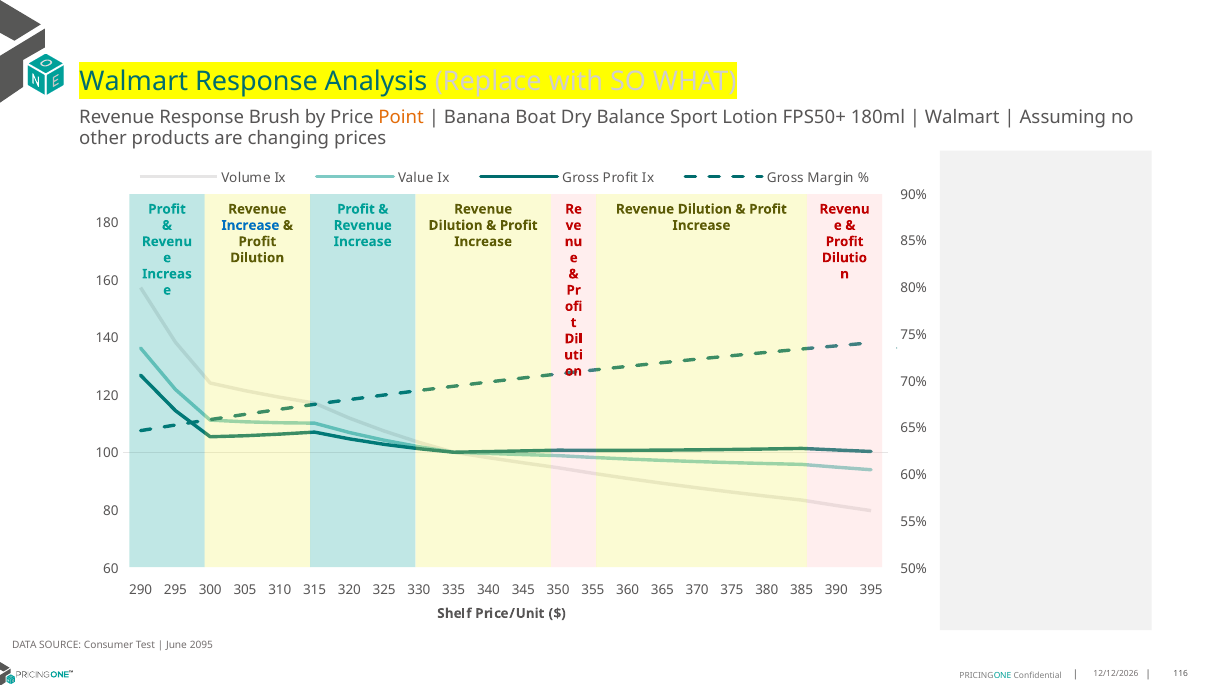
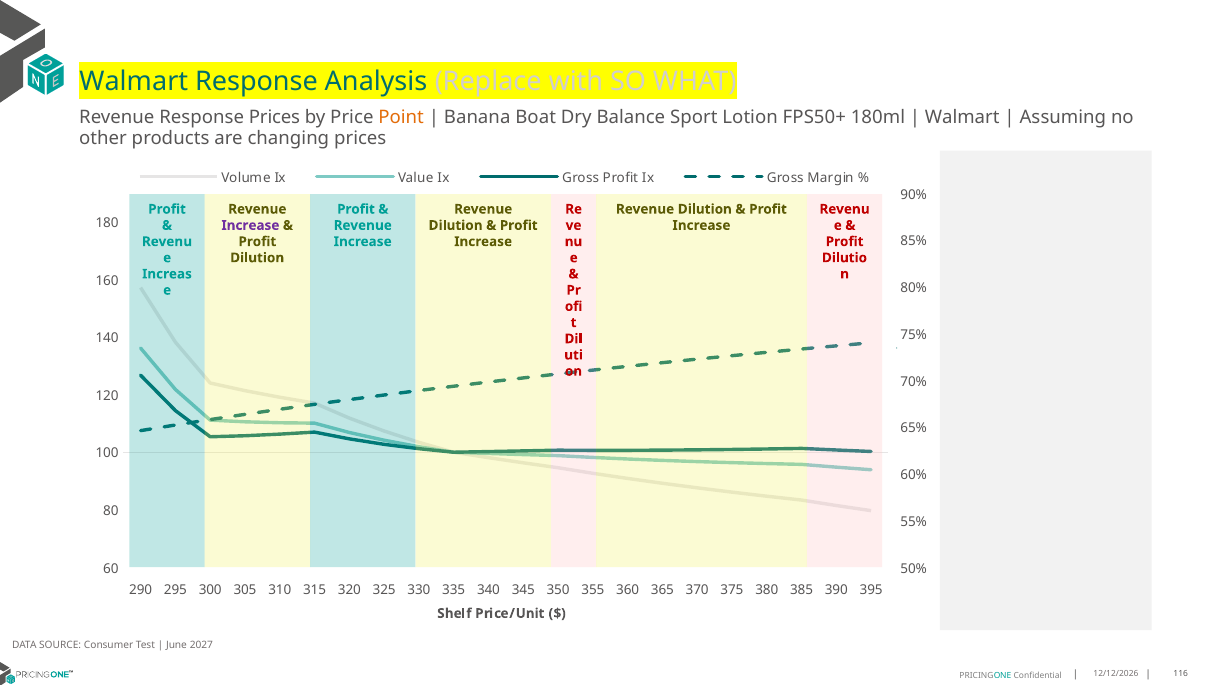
Response Brush: Brush -> Prices (275, 118)
Increase colour: blue -> purple (250, 225)
2095: 2095 -> 2027 (201, 645)
